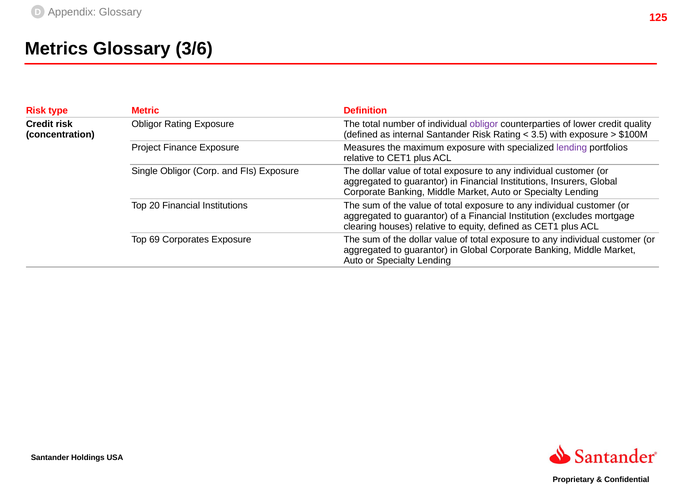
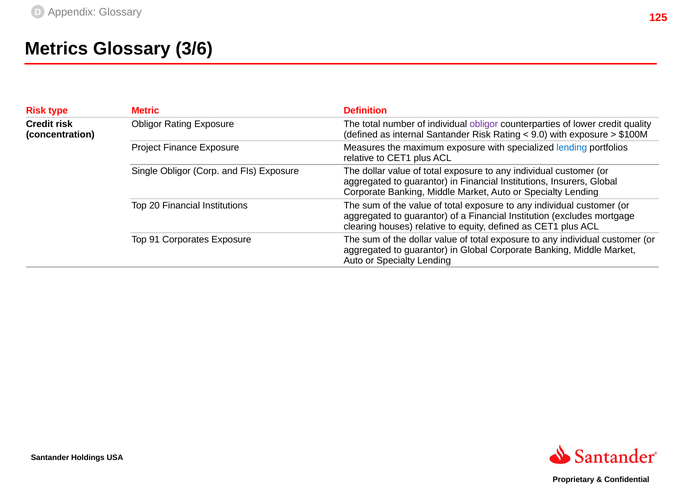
3.5: 3.5 -> 9.0 (539, 134)
lending colour: purple -> blue (572, 148)
69: 69 -> 91 (155, 239)
